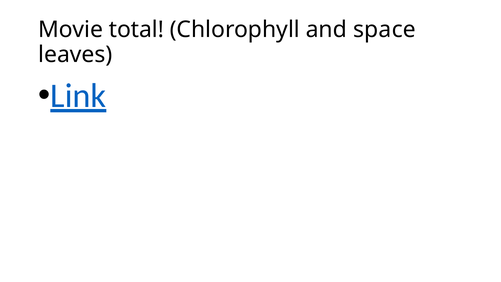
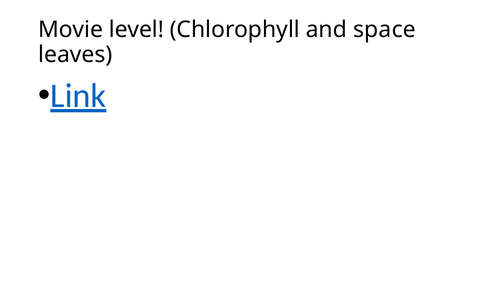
total: total -> level (136, 30)
